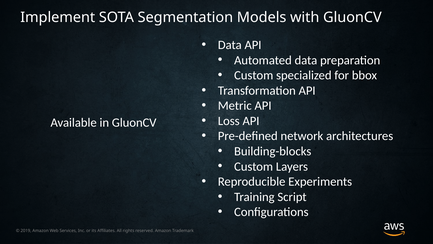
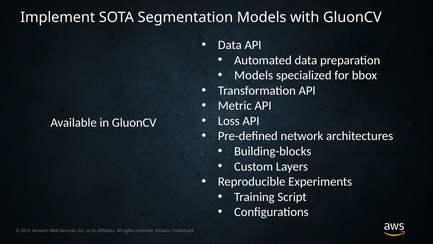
Custom: Custom -> Models (254, 75)
